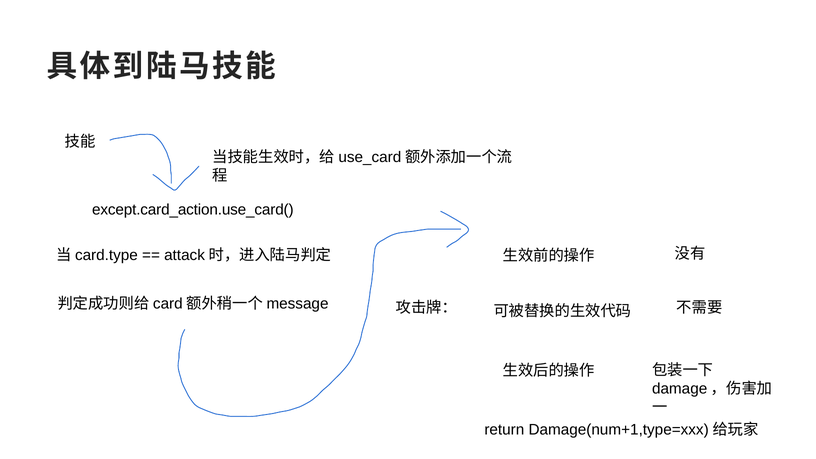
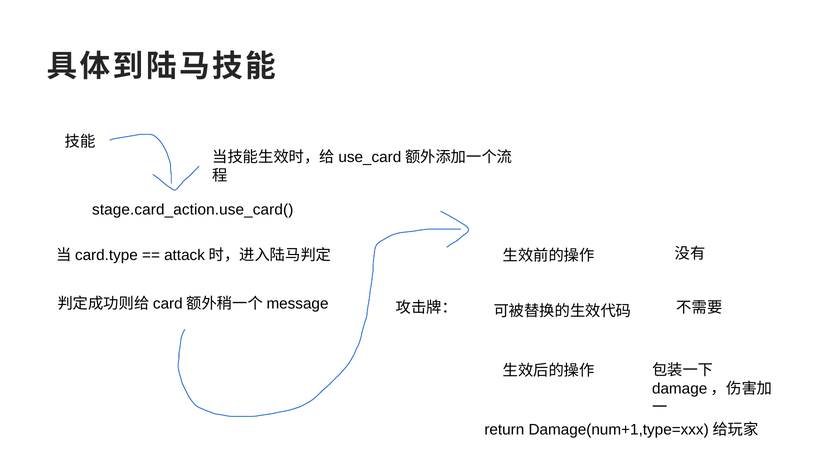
except.card_action.use_card(: except.card_action.use_card( -> stage.card_action.use_card( (193, 210)
